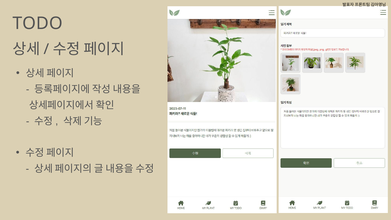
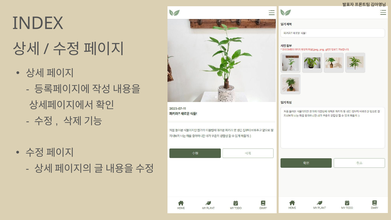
TODO: TODO -> INDEX (38, 23)
